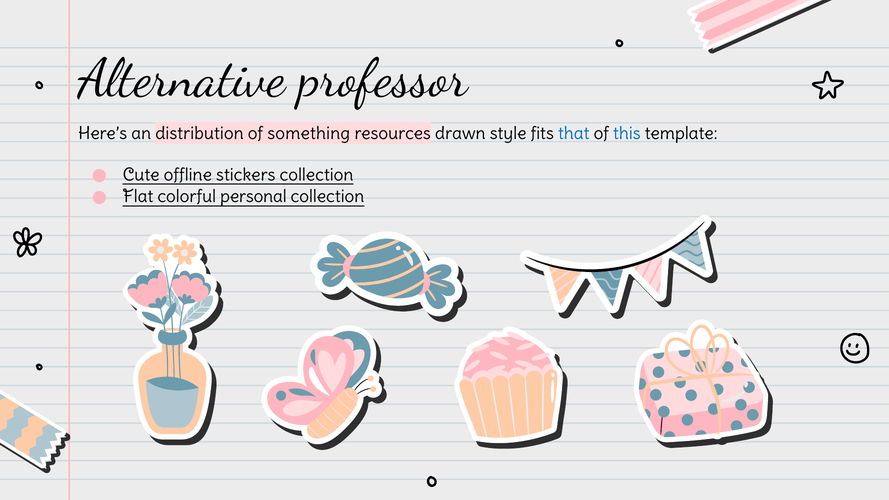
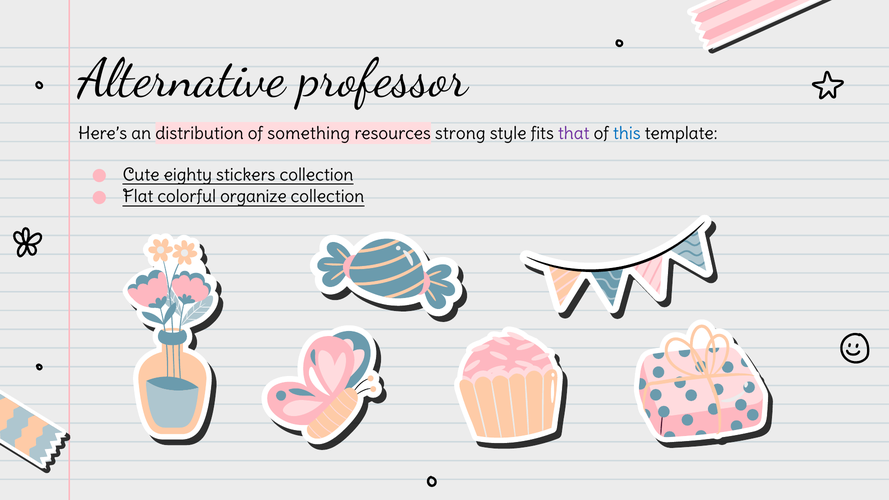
drawn: drawn -> strong (460, 133)
that colour: blue -> purple (574, 133)
offline: offline -> eighty (188, 175)
personal: personal -> organize (253, 197)
